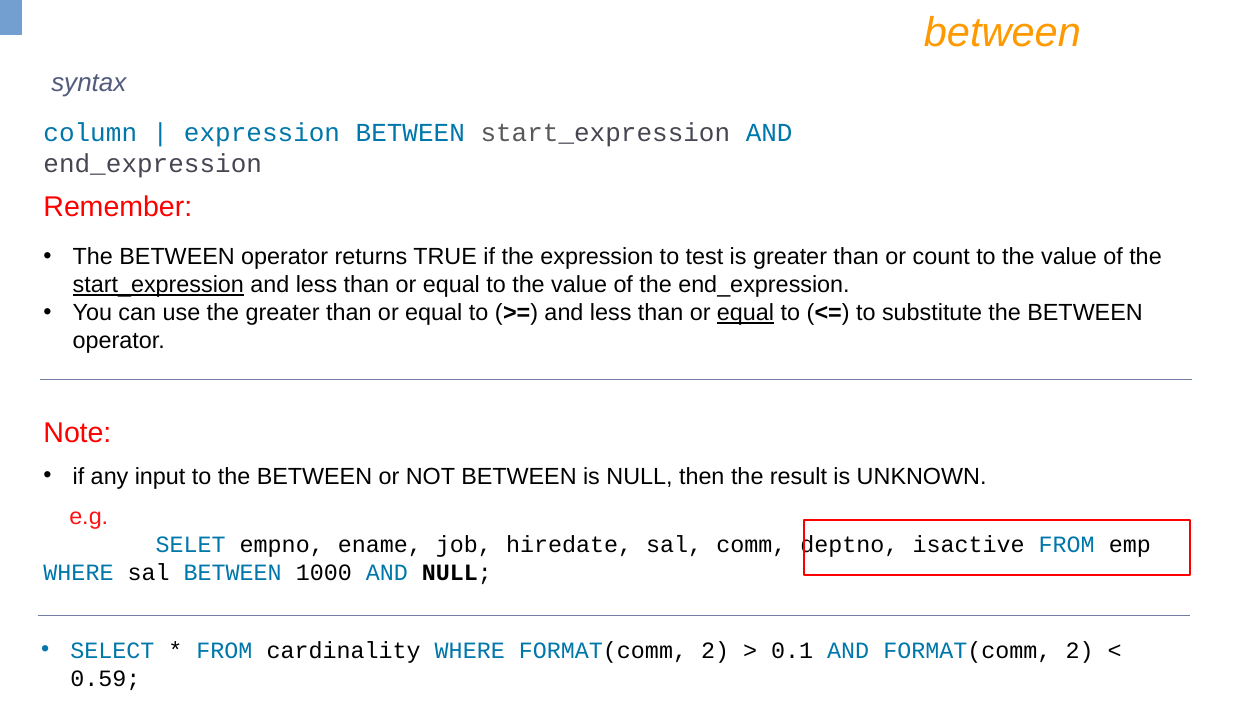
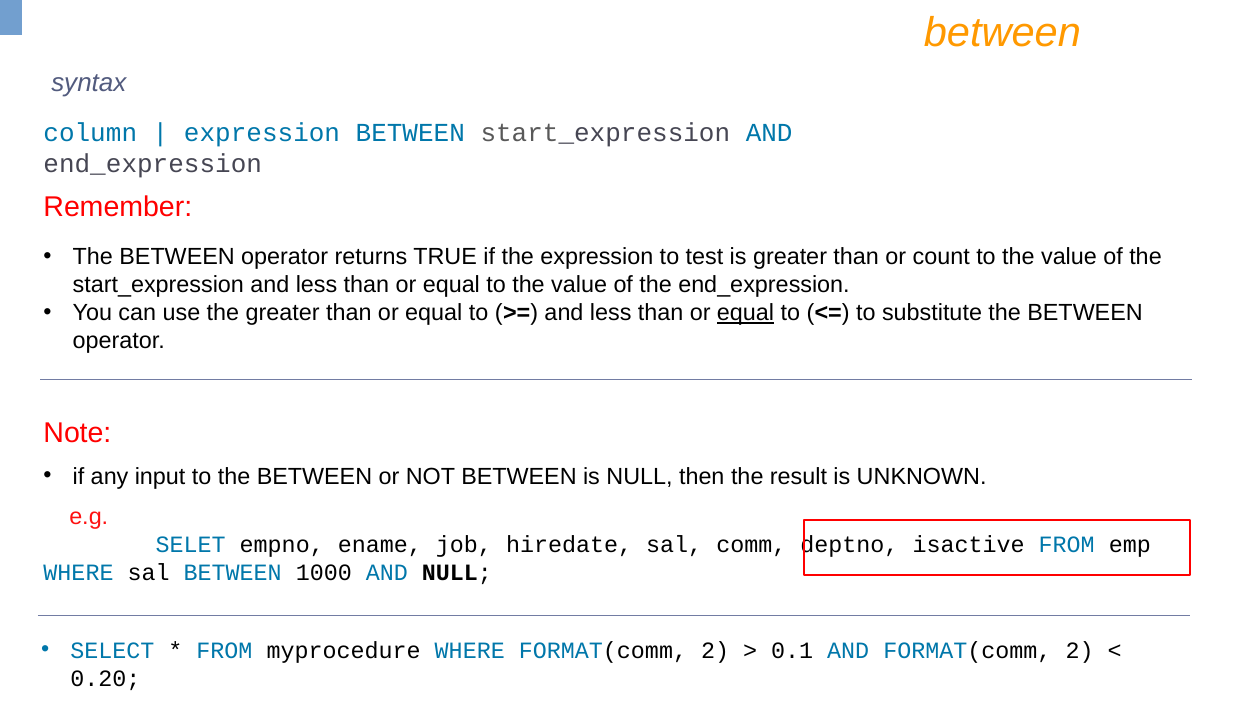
start_expression underline: present -> none (158, 285)
cardinality: cardinality -> myprocedure (344, 650)
0.59: 0.59 -> 0.20 (105, 678)
